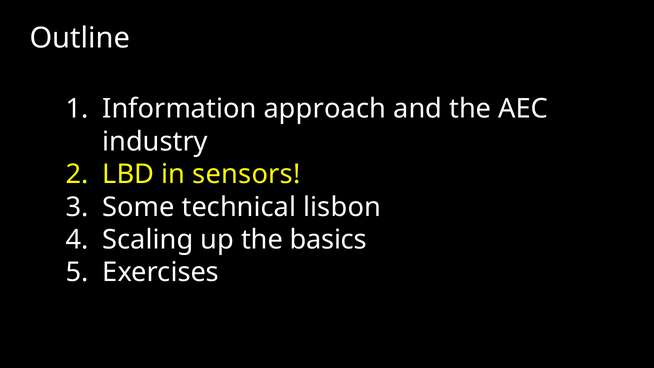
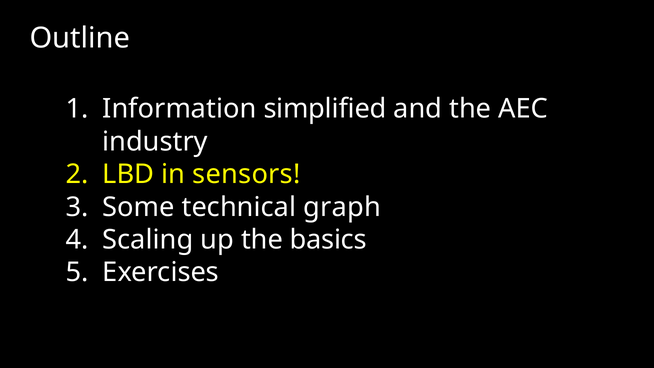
approach: approach -> simplified (325, 109)
lisbon: lisbon -> graph (342, 207)
